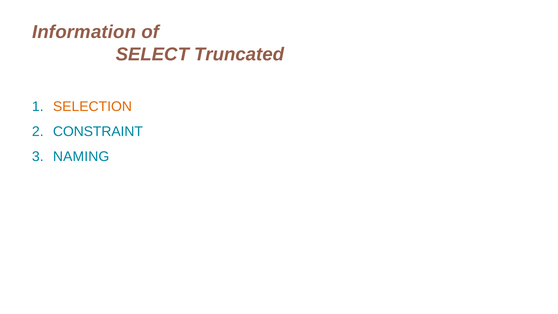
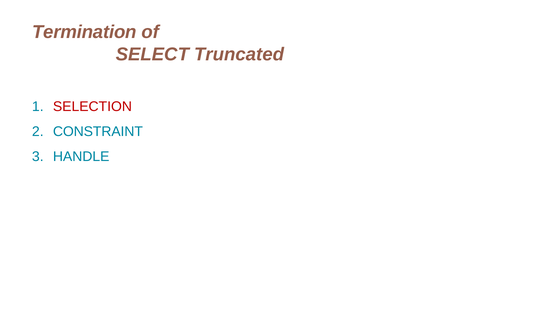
Information: Information -> Termination (84, 32)
SELECTION colour: orange -> red (92, 106)
NAMING: NAMING -> HANDLE (81, 157)
